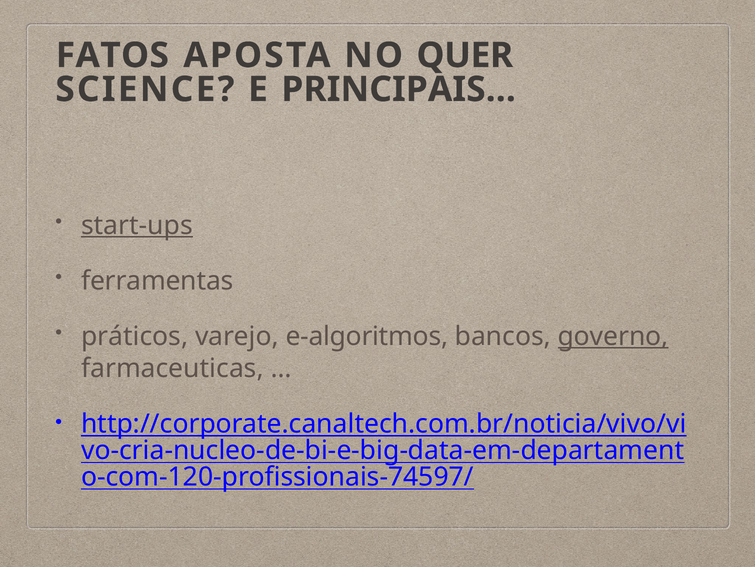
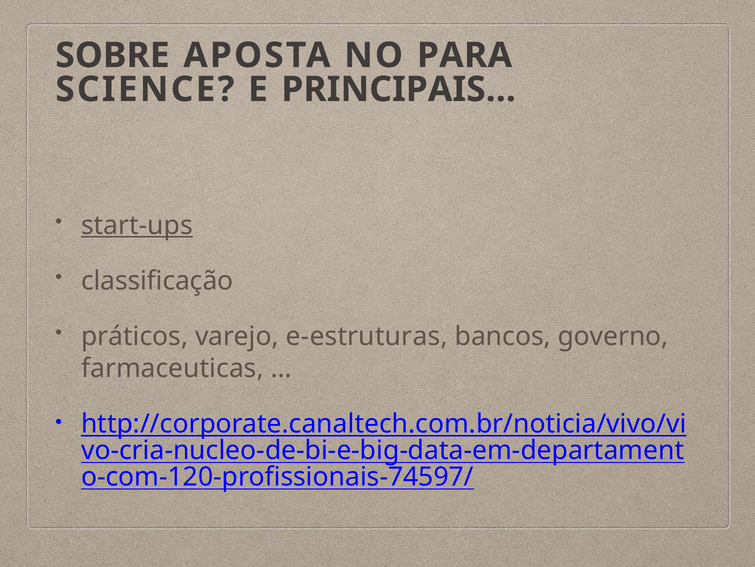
FATOS: FATOS -> SOBRE (112, 55)
QUER: QUER -> PARA (465, 55)
ferramentas: ferramentas -> classificação (157, 280)
e-algoritmos: e-algoritmos -> e-estruturas (367, 336)
governo underline: present -> none (613, 336)
